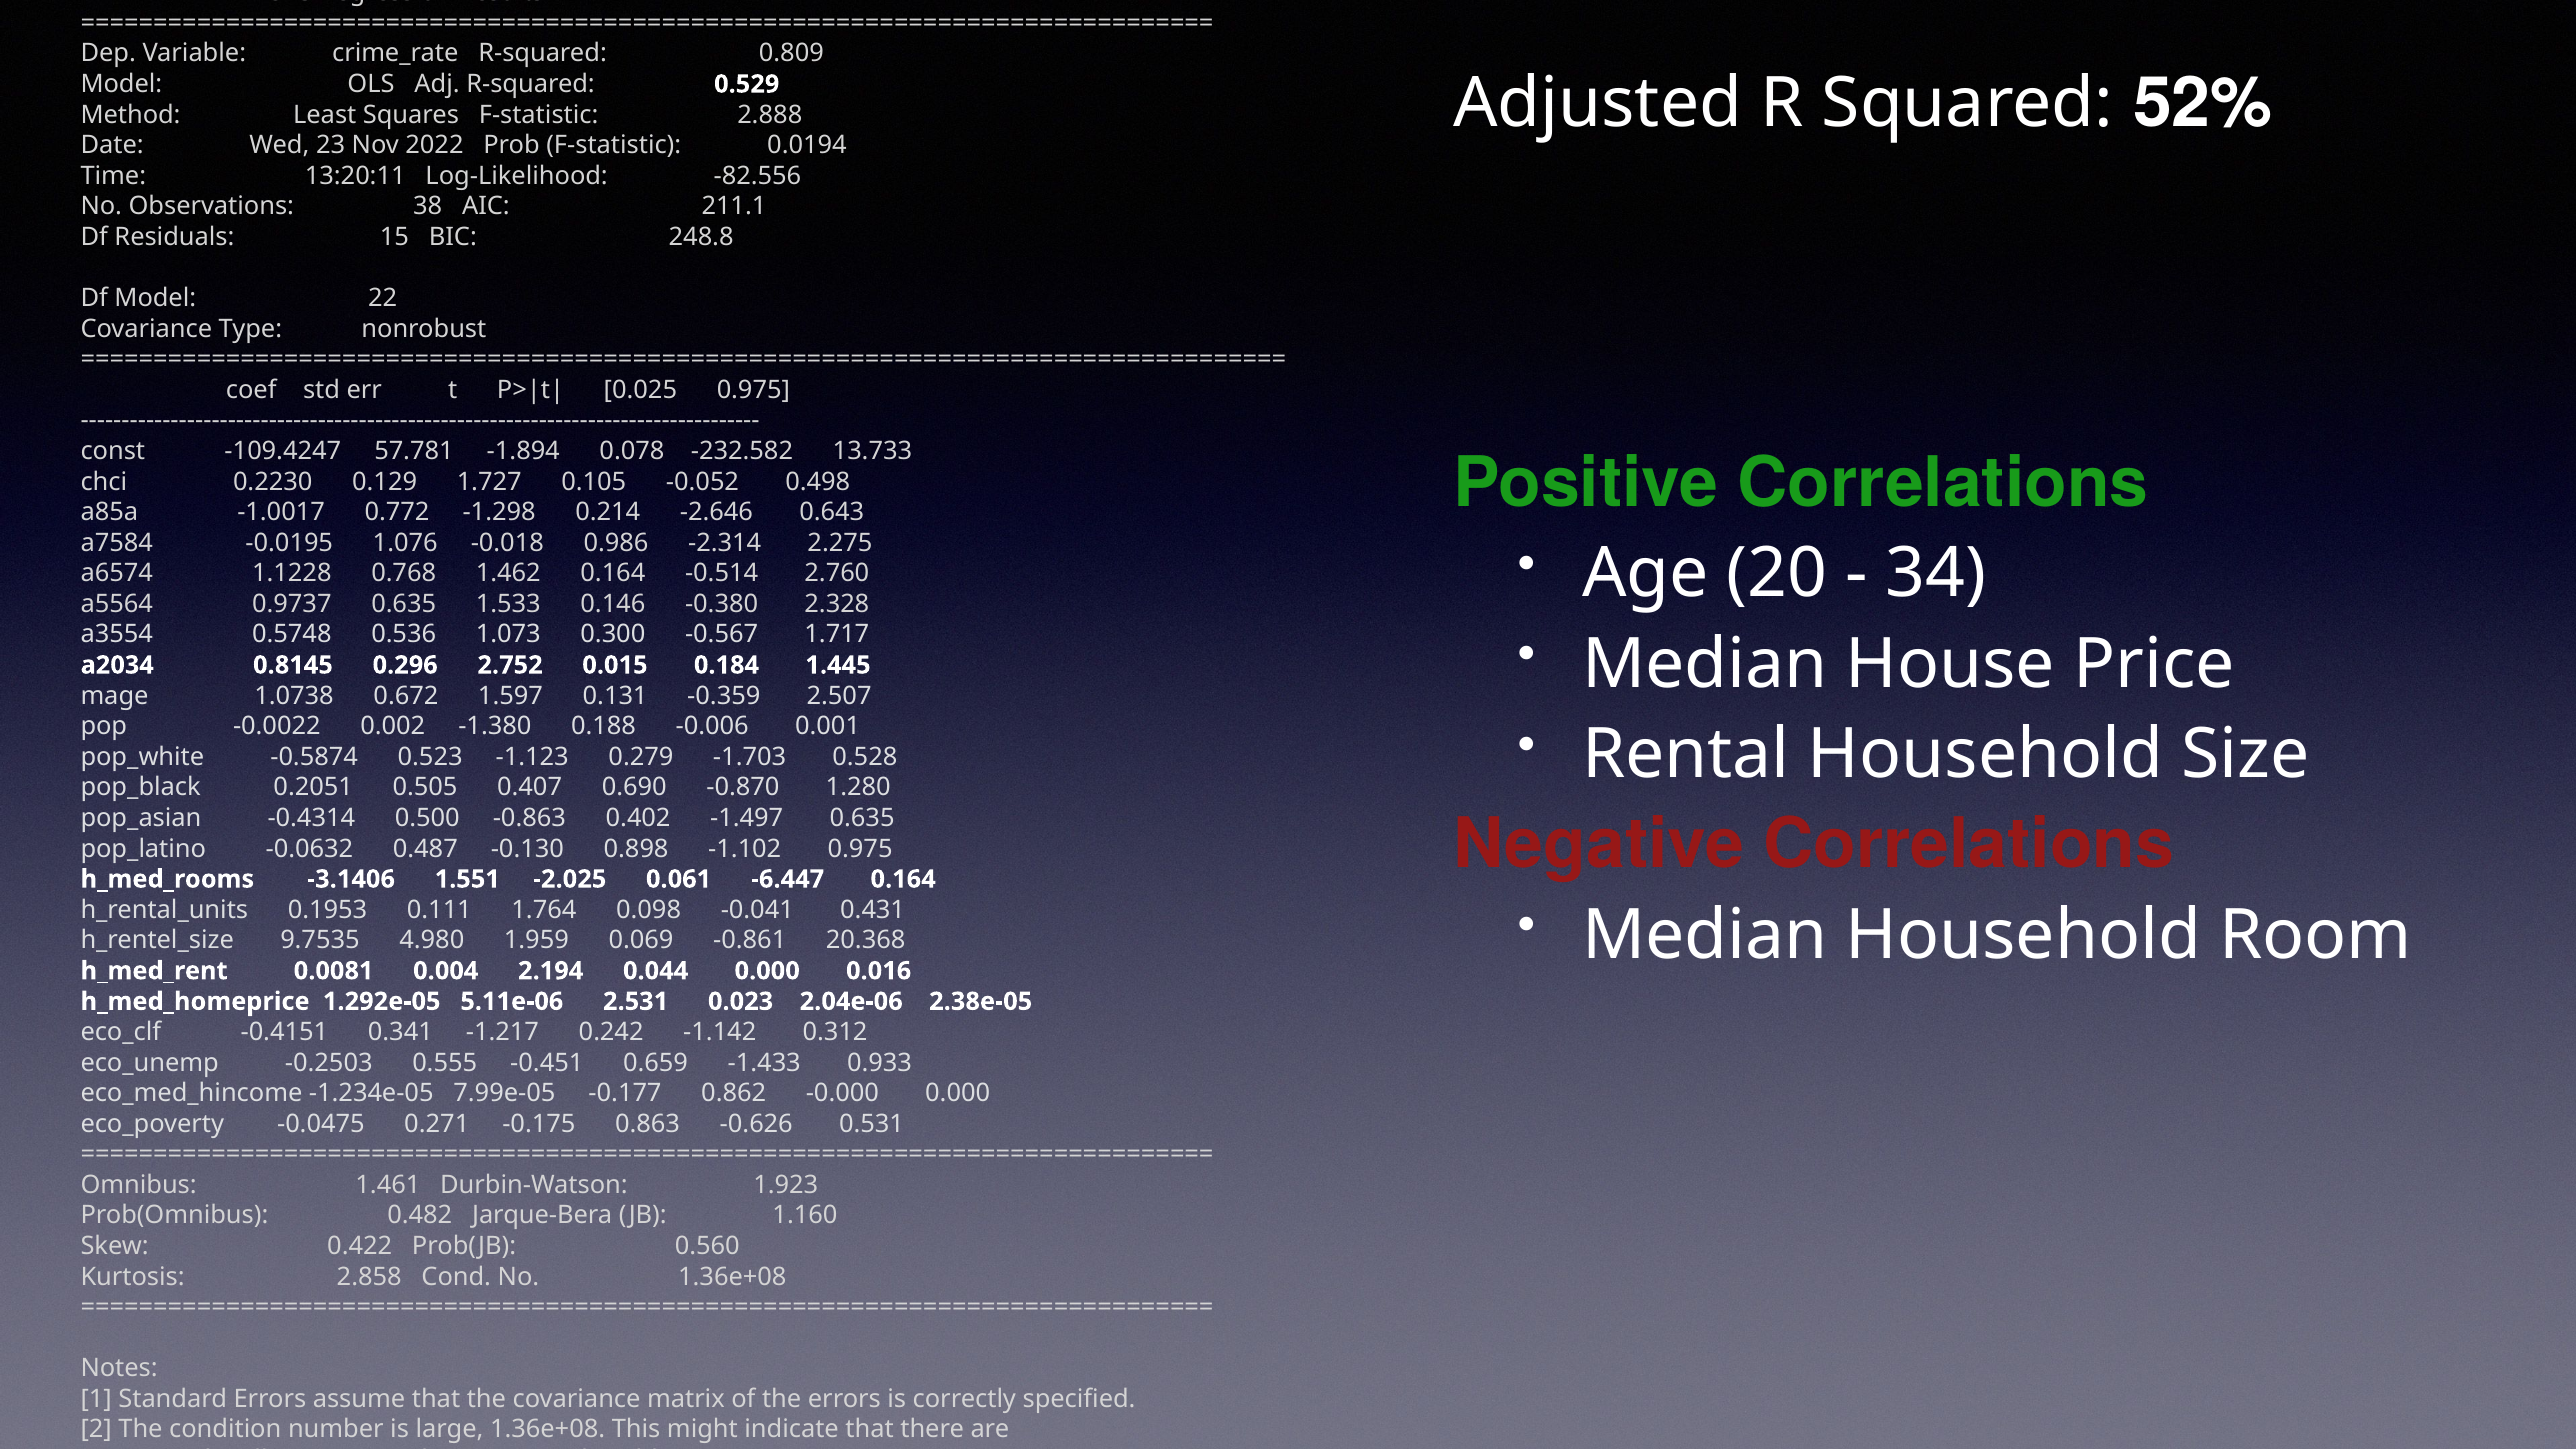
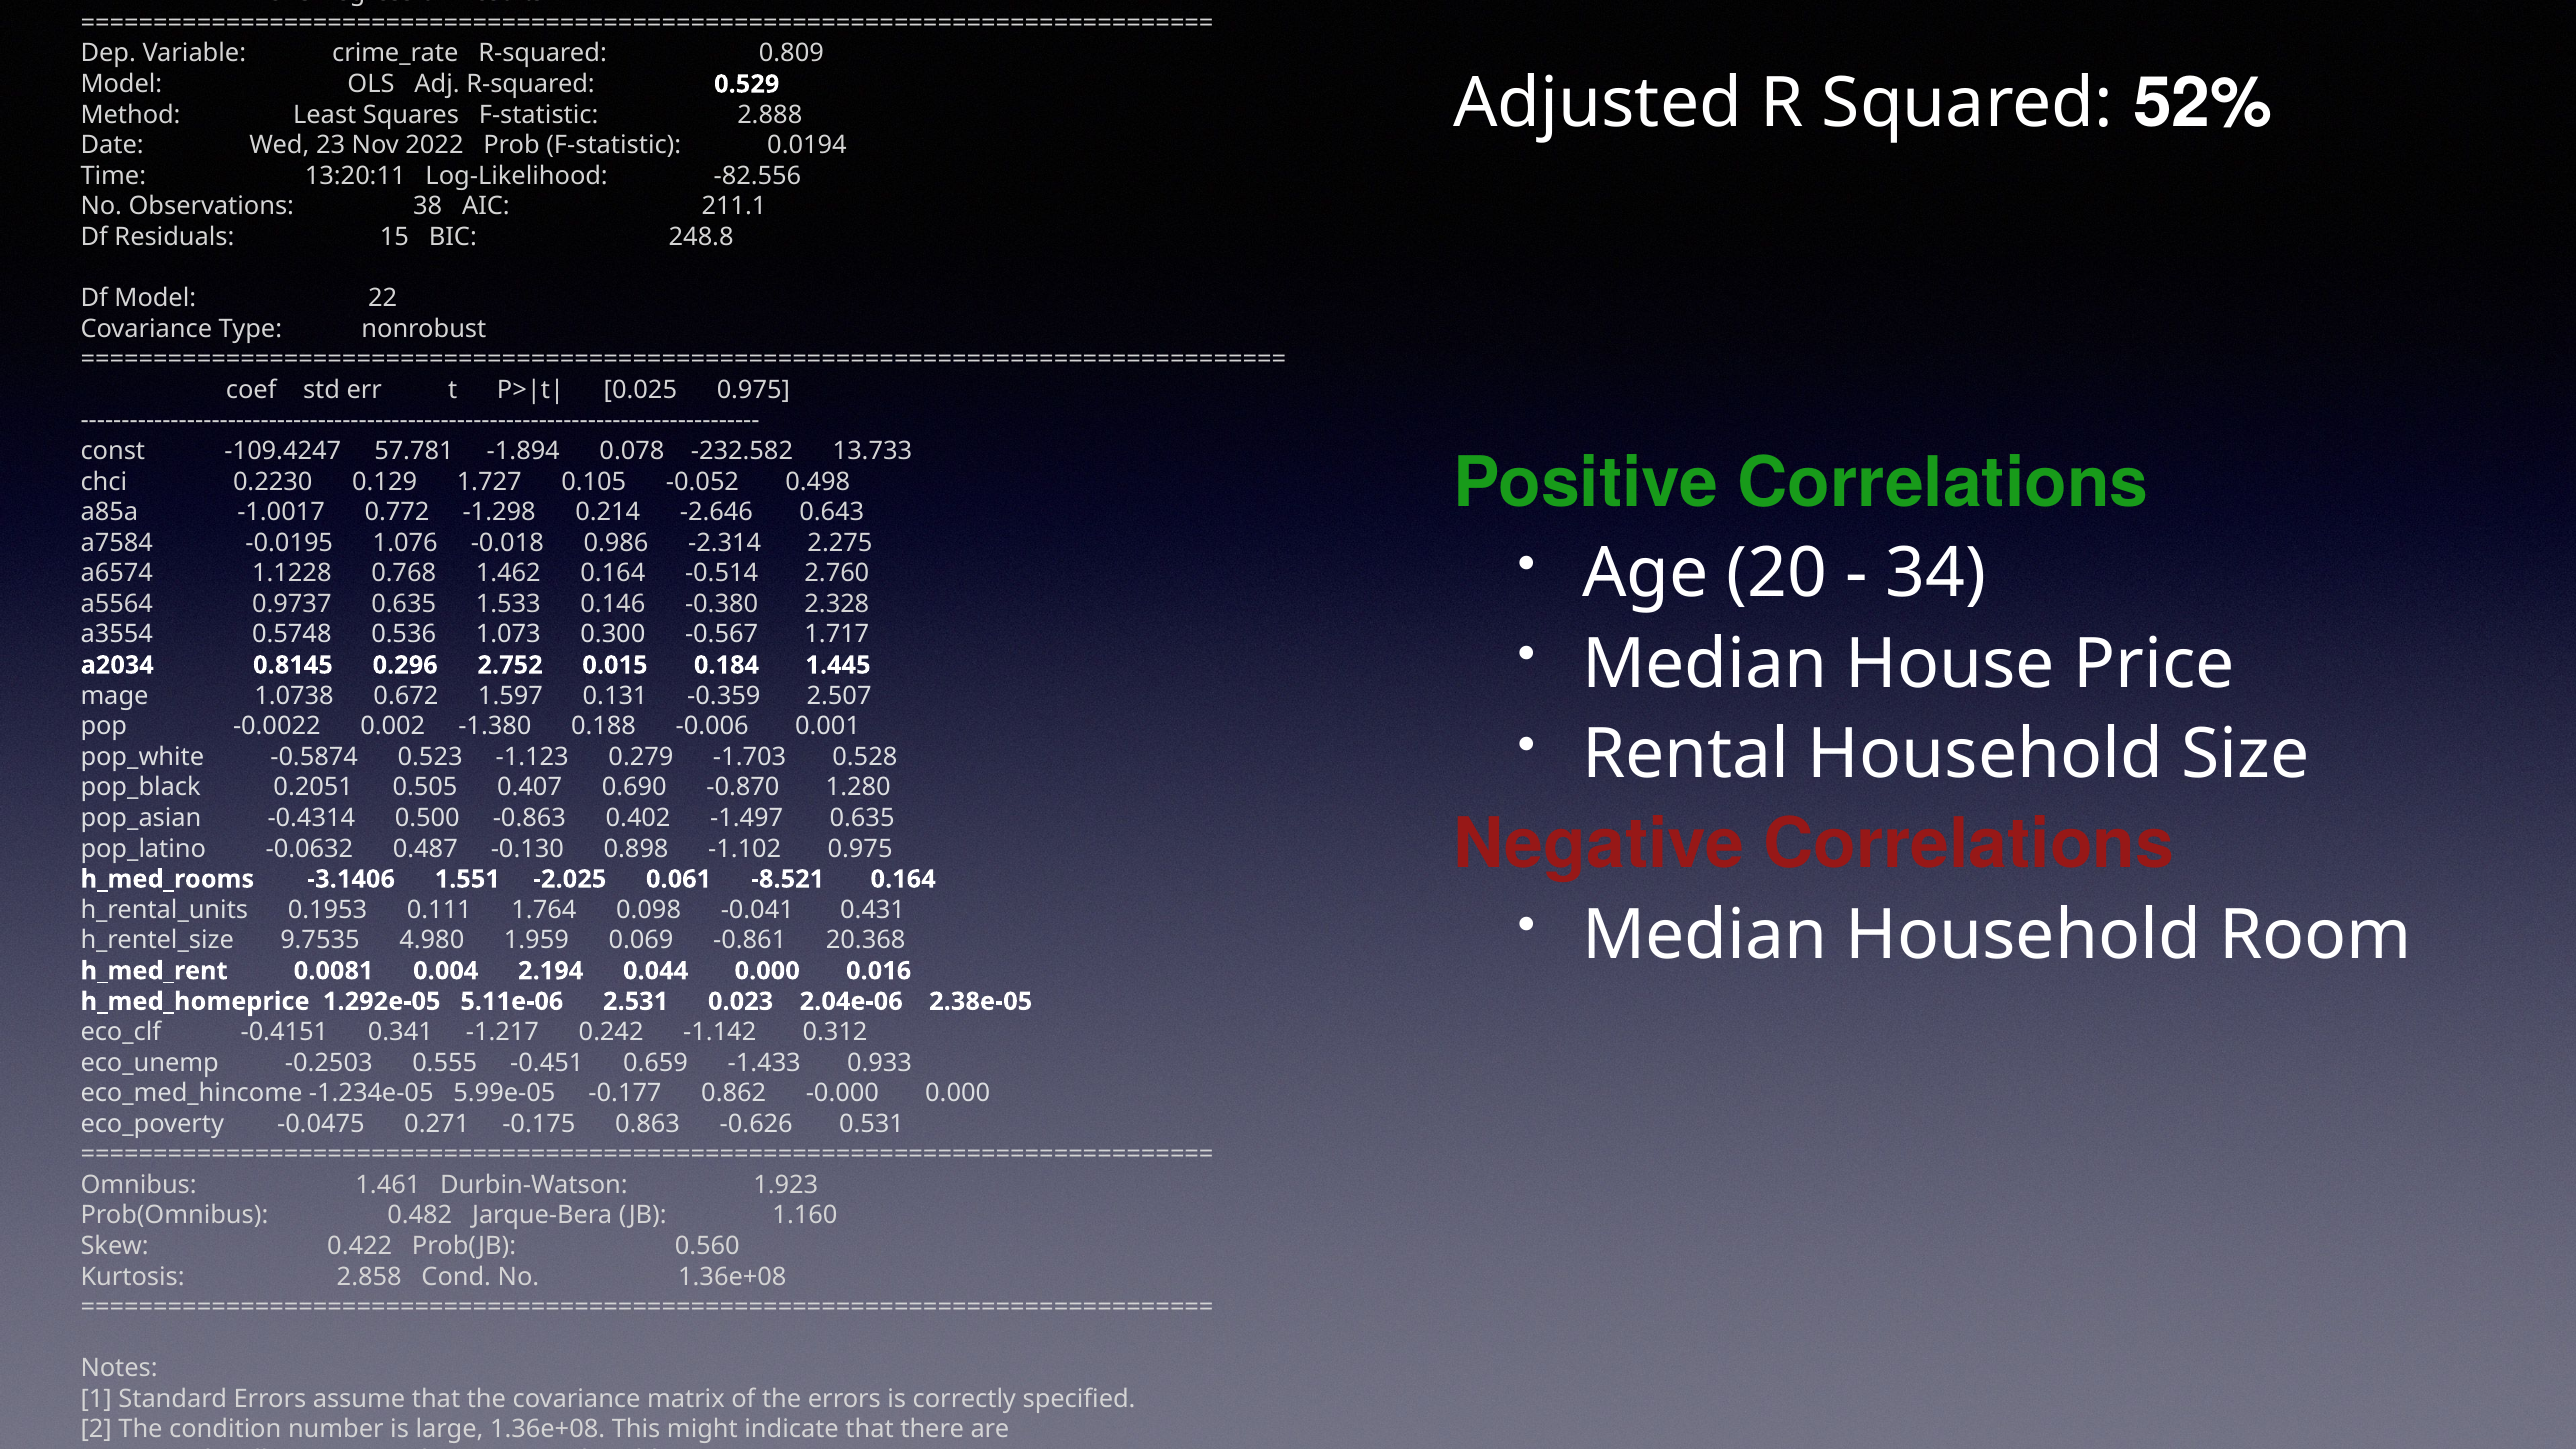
-6.447: -6.447 -> -8.521 (788, 879)
7.99e-05: 7.99e-05 -> 5.99e-05 (504, 1093)
